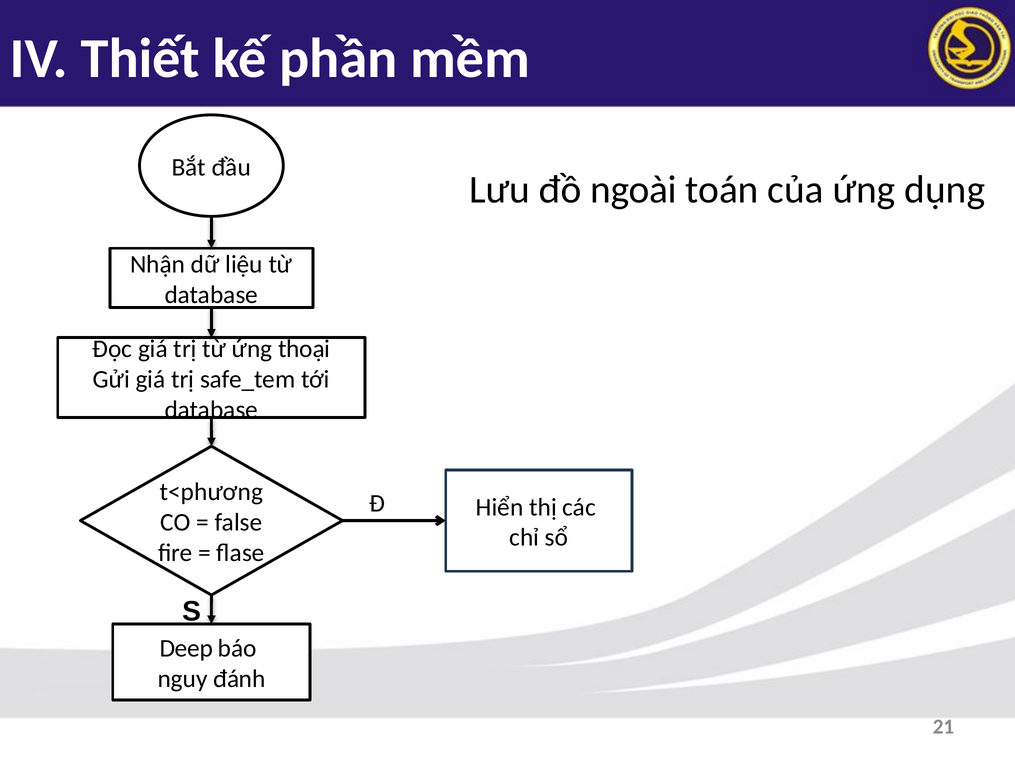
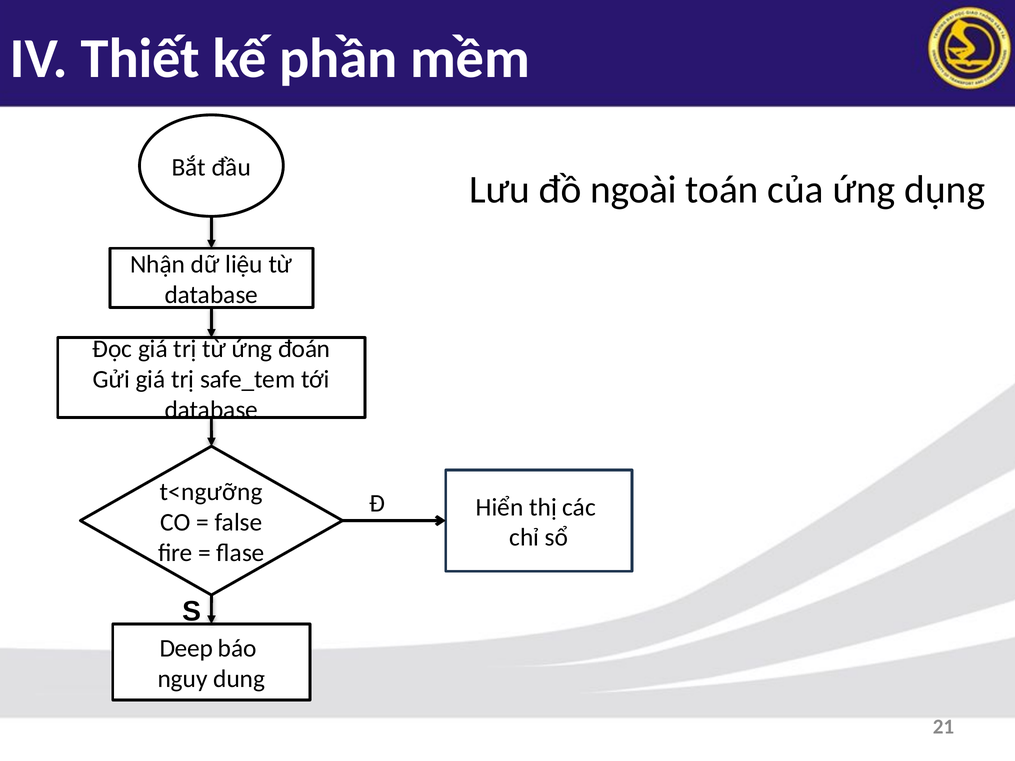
thoại: thoại -> đoán (304, 349)
t<phương: t<phương -> t<ngưỡng (211, 492)
đánh: đánh -> dung (239, 679)
